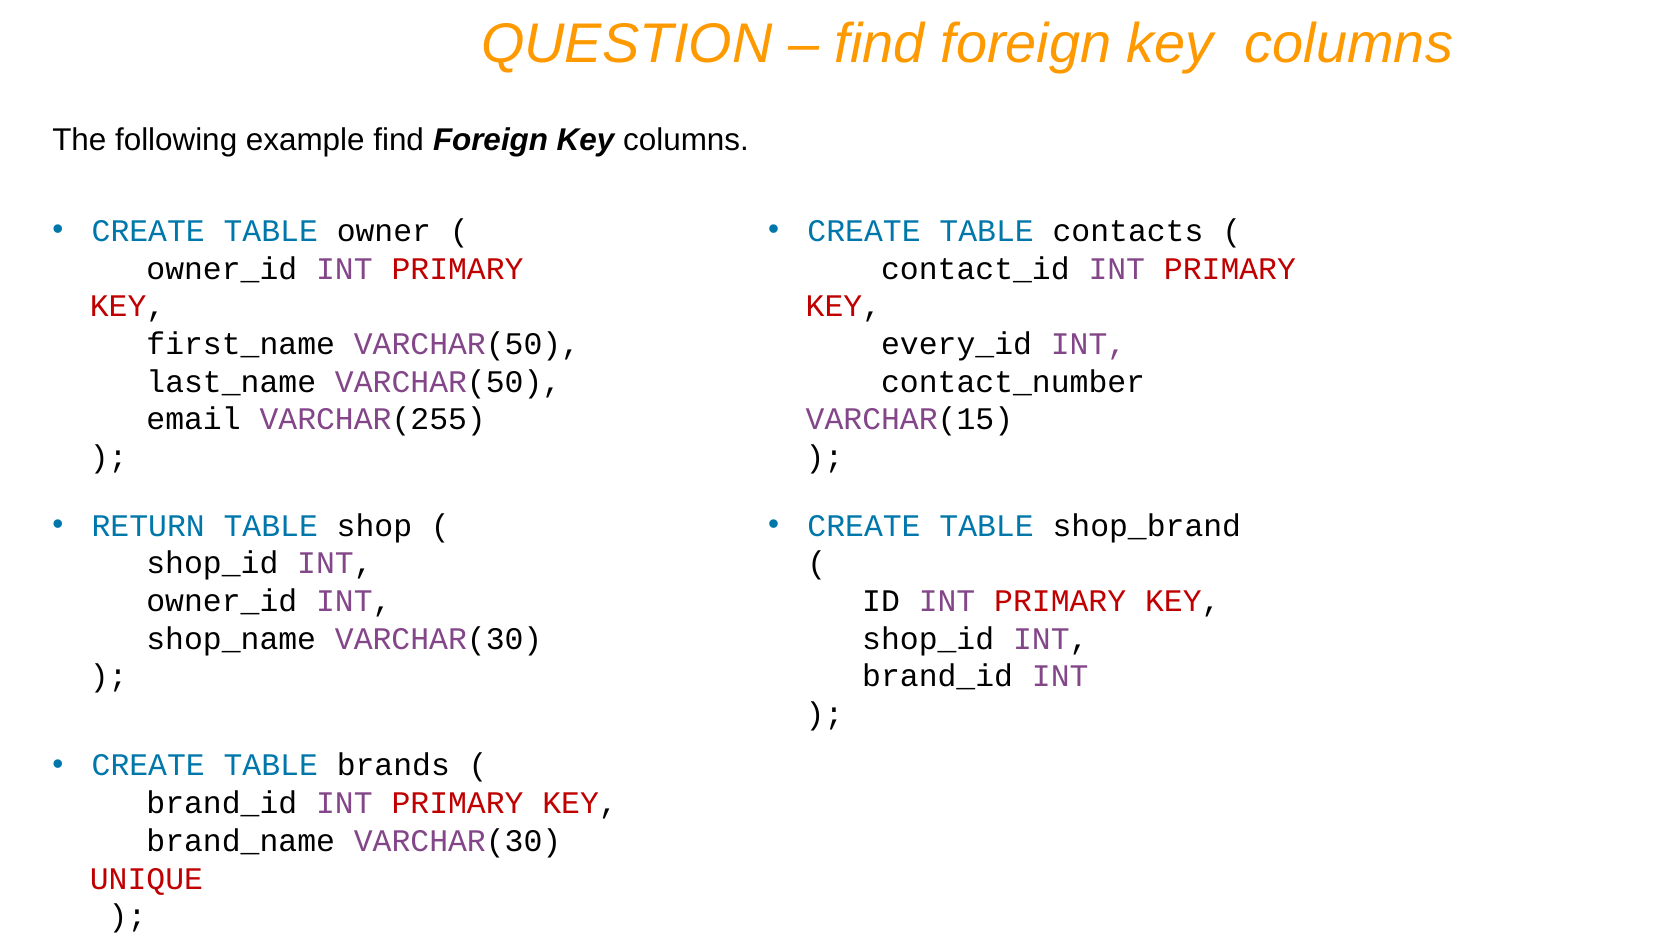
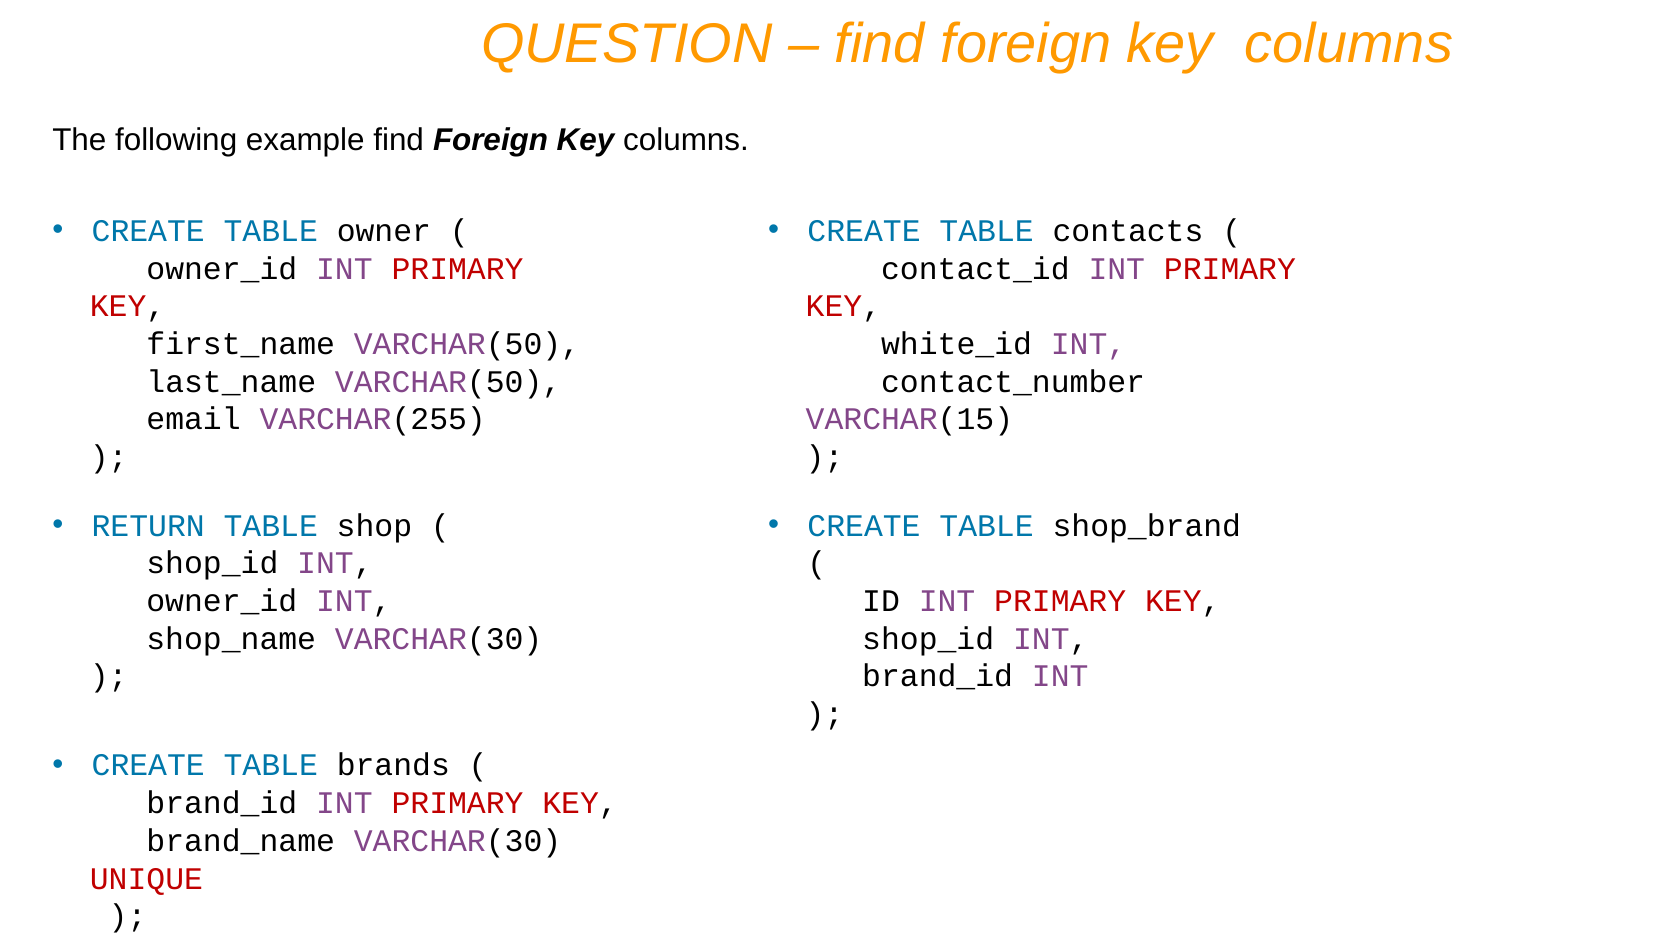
every_id: every_id -> white_id (957, 344)
